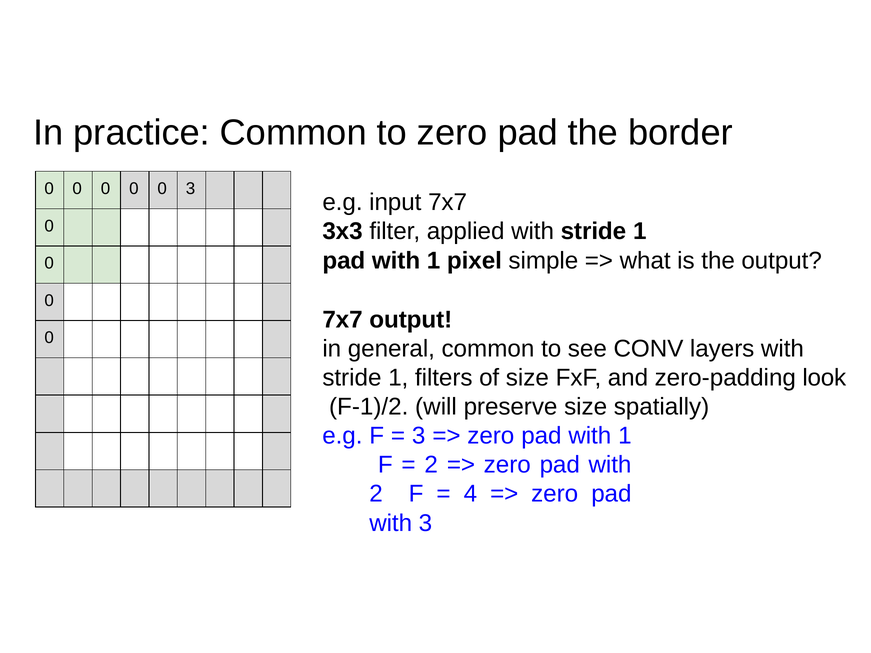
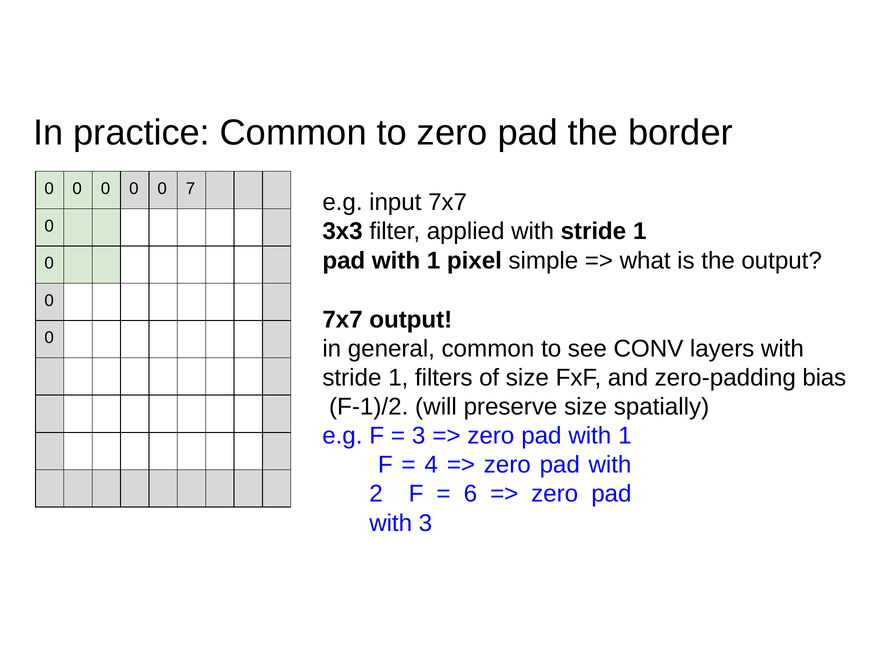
0 3: 3 -> 7 (191, 189)
look: look -> bias (824, 378)
2: 2 -> 4 (431, 465)
4: 4 -> 6 (470, 494)
